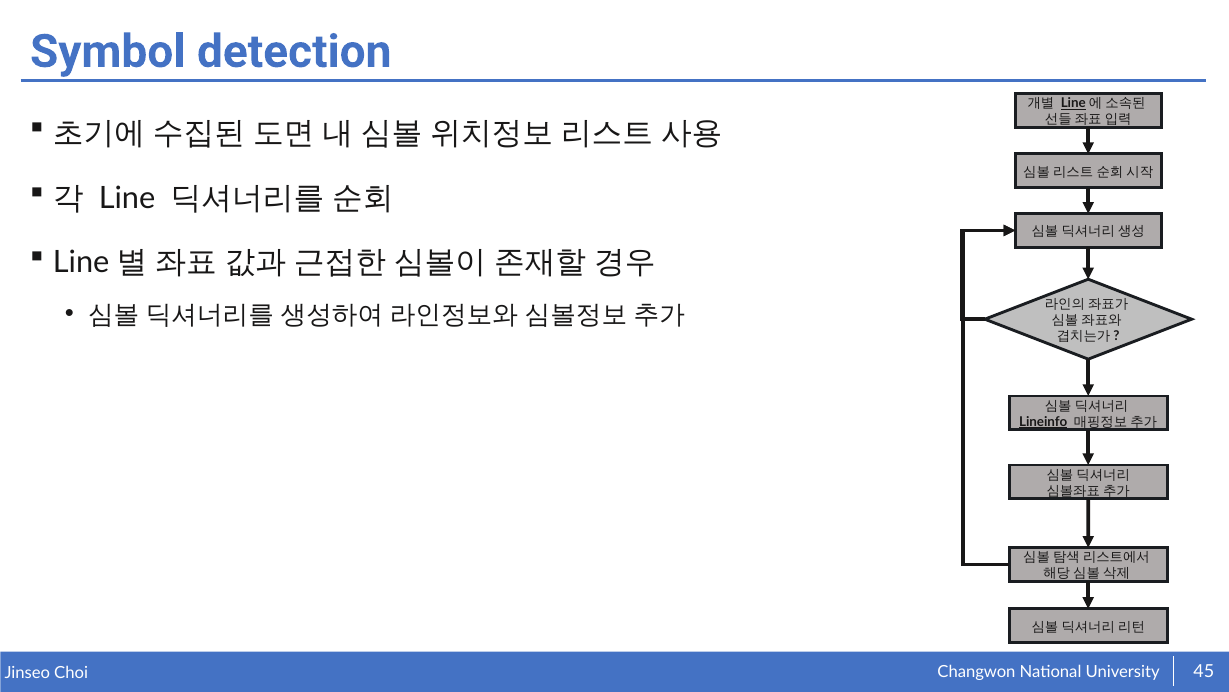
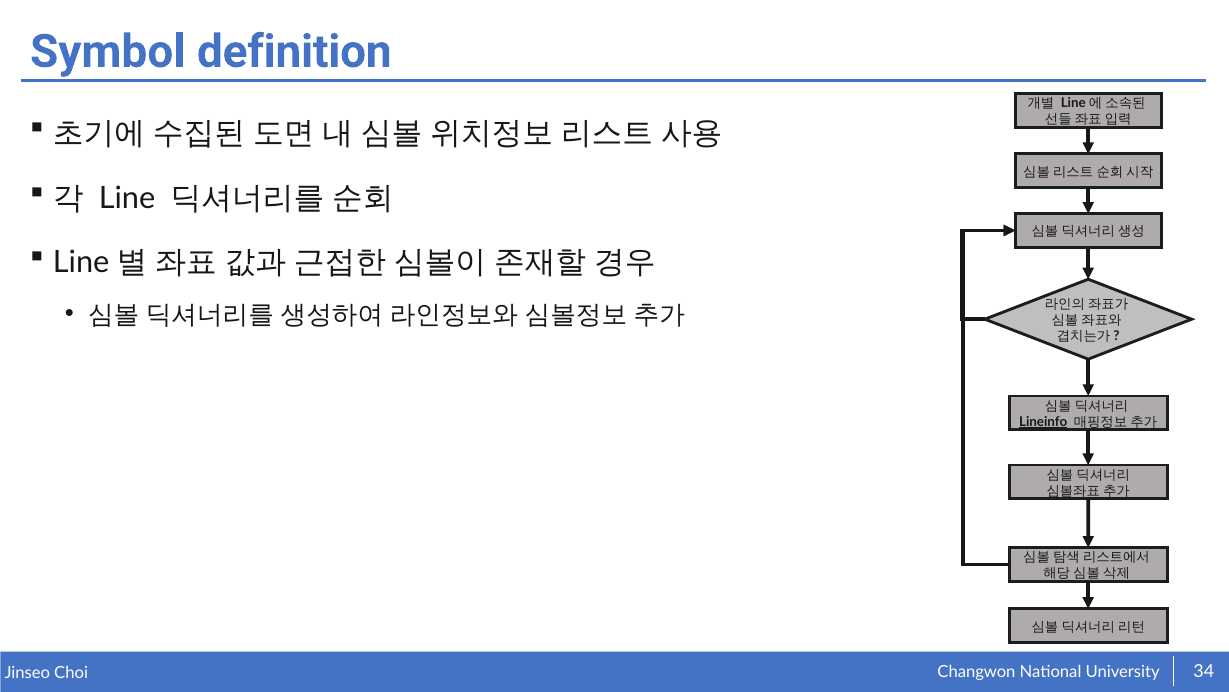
detection: detection -> definition (294, 52)
Line underline: present -> none (1073, 103)
45: 45 -> 34 (1204, 671)
